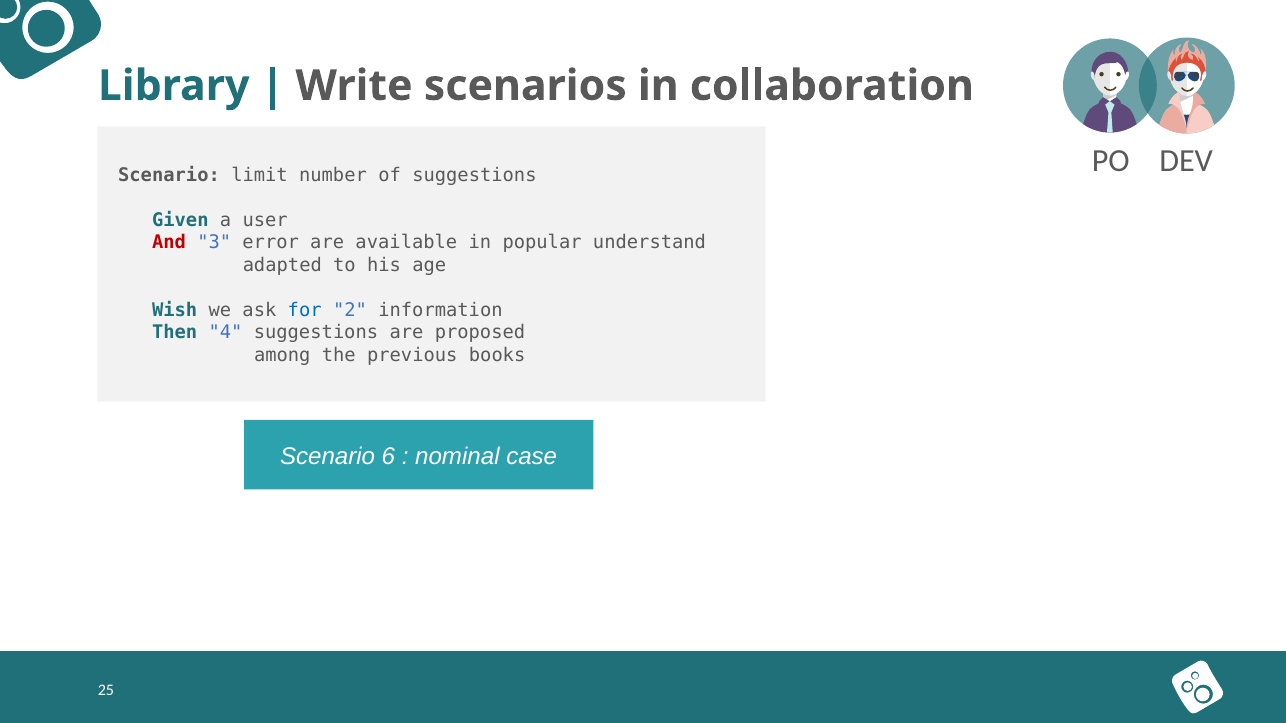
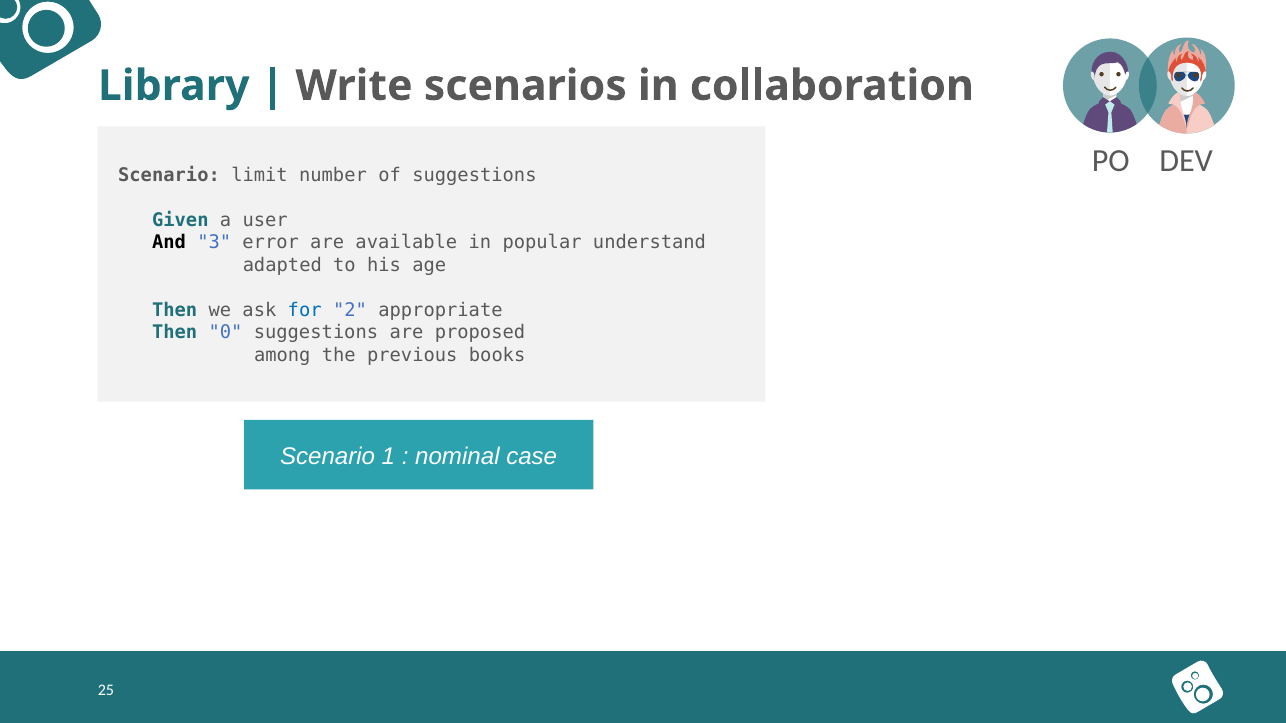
And colour: red -> black (169, 243)
Wish: Wish -> Then (175, 310)
information: information -> appropriate (440, 310)
4: 4 -> 0 (226, 333)
6: 6 -> 1 (388, 456)
